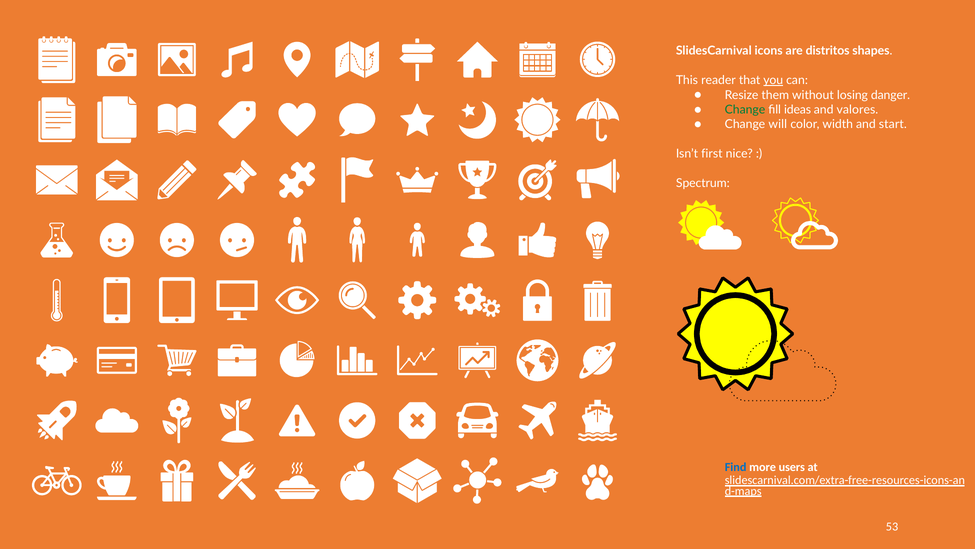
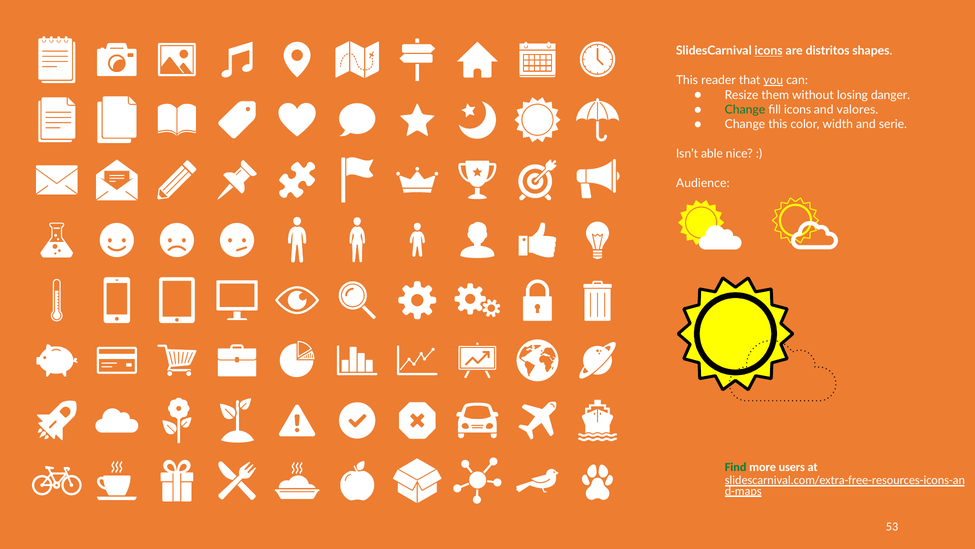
icons underline: none -> present (769, 51)
fill ideas: ideas -> icons (798, 110)
Change will: will -> this (778, 124)
start: start -> serie (893, 124)
first: first -> able (712, 154)
Spectrum: Spectrum -> Audience (703, 183)
Find colour: blue -> green (736, 467)
